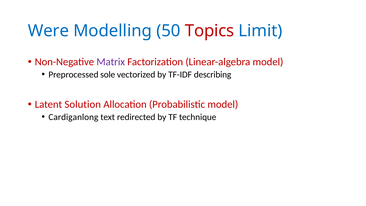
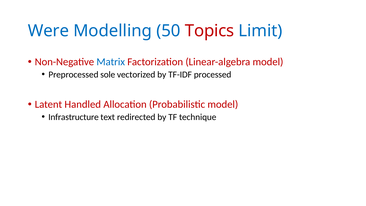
Matrix colour: purple -> blue (111, 62)
describing: describing -> processed (213, 74)
Solution: Solution -> Handled (83, 104)
Cardiganlong: Cardiganlong -> Infrastructure (74, 117)
